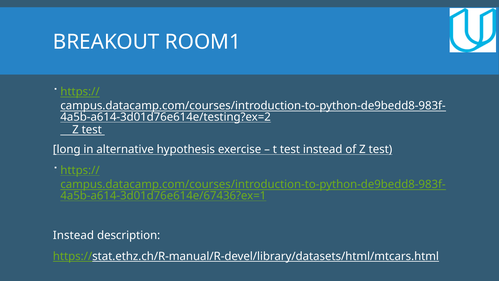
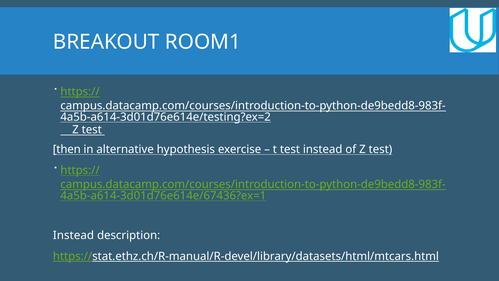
long: long -> then (67, 149)
